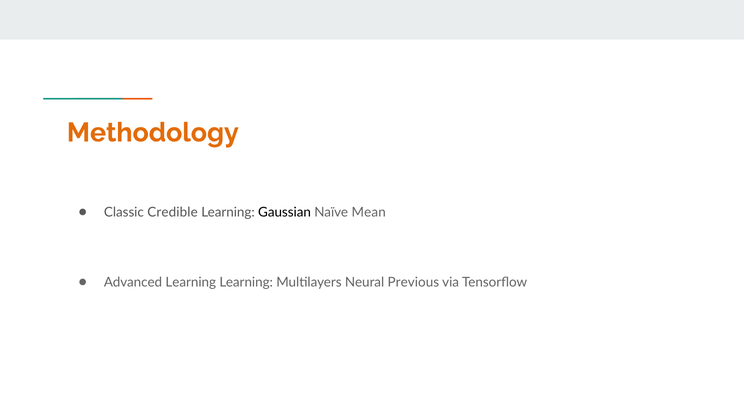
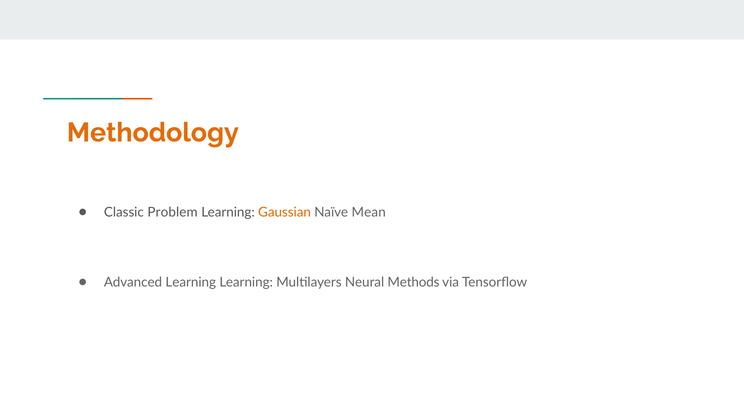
Credible: Credible -> Problem (173, 212)
Gaussian colour: black -> orange (285, 212)
Previous: Previous -> Methods (413, 283)
